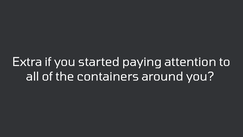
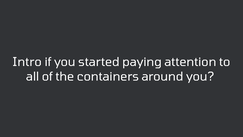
Extra: Extra -> Intro (27, 62)
